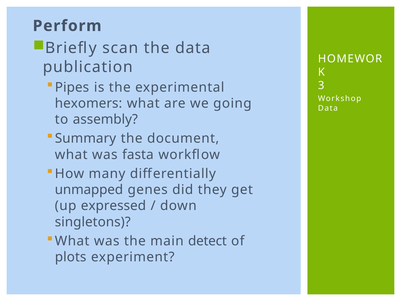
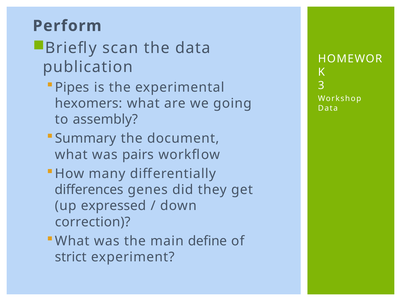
fasta: fasta -> pairs (138, 154)
unmapped: unmapped -> differences (89, 190)
singletons: singletons -> correction (93, 222)
detect: detect -> define (207, 241)
plots: plots -> strict (71, 257)
